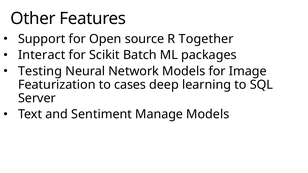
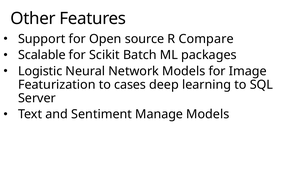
Together: Together -> Compare (206, 39)
Interact: Interact -> Scalable (42, 55)
Testing: Testing -> Logistic (40, 71)
